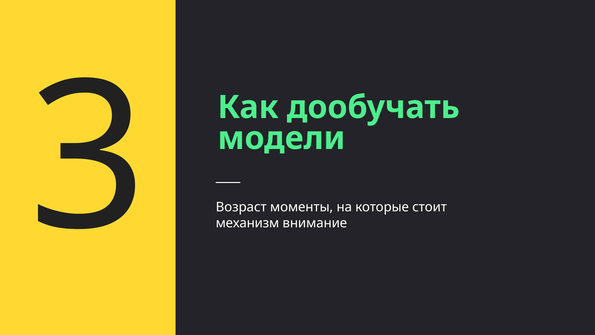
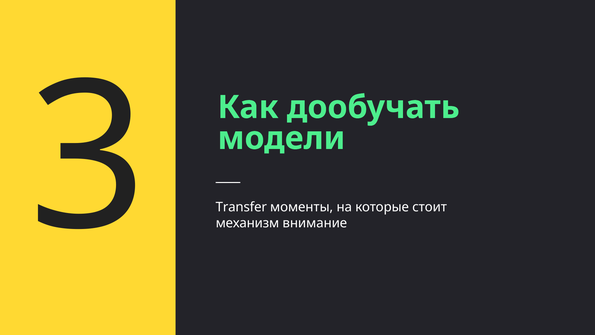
Возраст: Возраст -> Transfer (241, 207)
